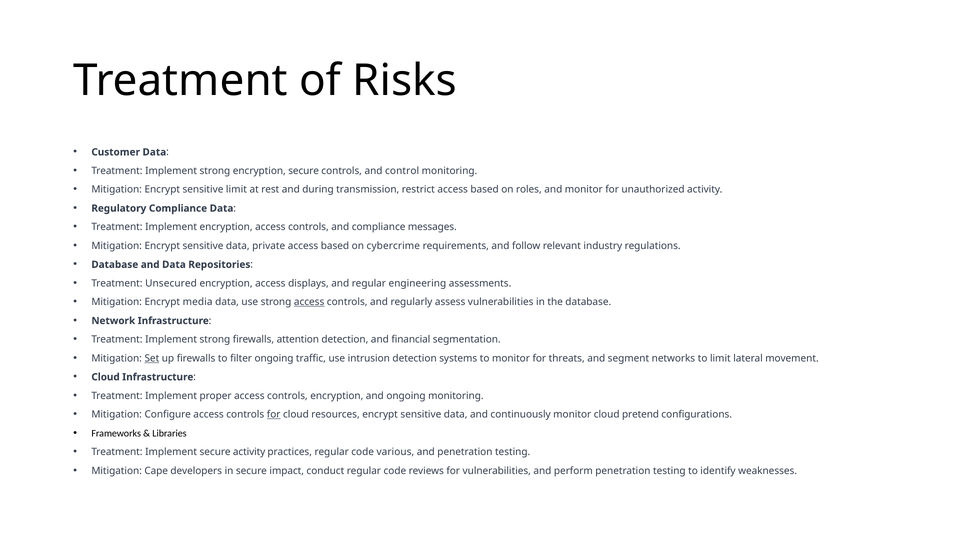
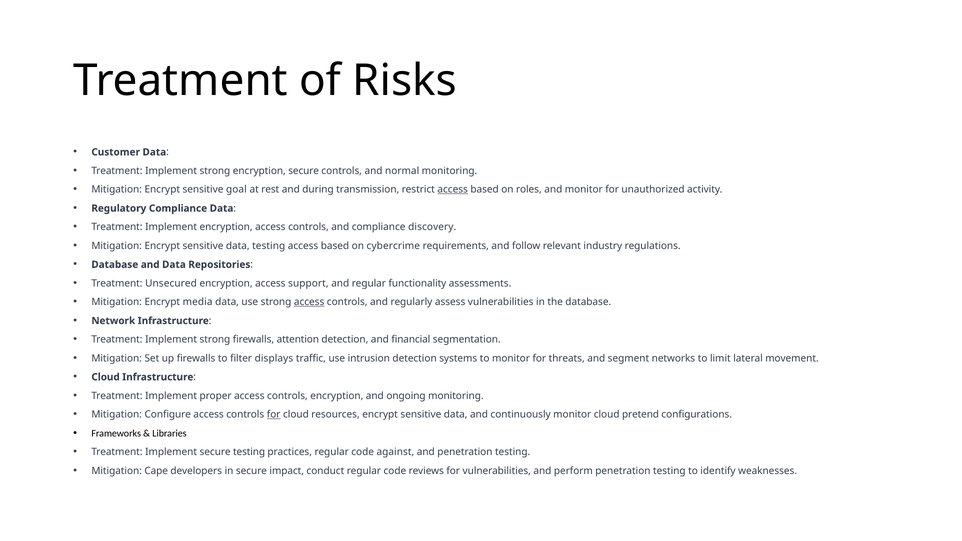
control: control -> normal (402, 171)
sensitive limit: limit -> goal (236, 190)
access underline: none -> present (453, 190)
messages: messages -> discovery (432, 227)
data private: private -> testing (269, 246)
displays: displays -> support (308, 283)
engineering: engineering -> functionality (417, 283)
Set underline: present -> none (152, 358)
filter ongoing: ongoing -> displays (274, 358)
secure activity: activity -> testing (249, 452)
various: various -> against (395, 452)
